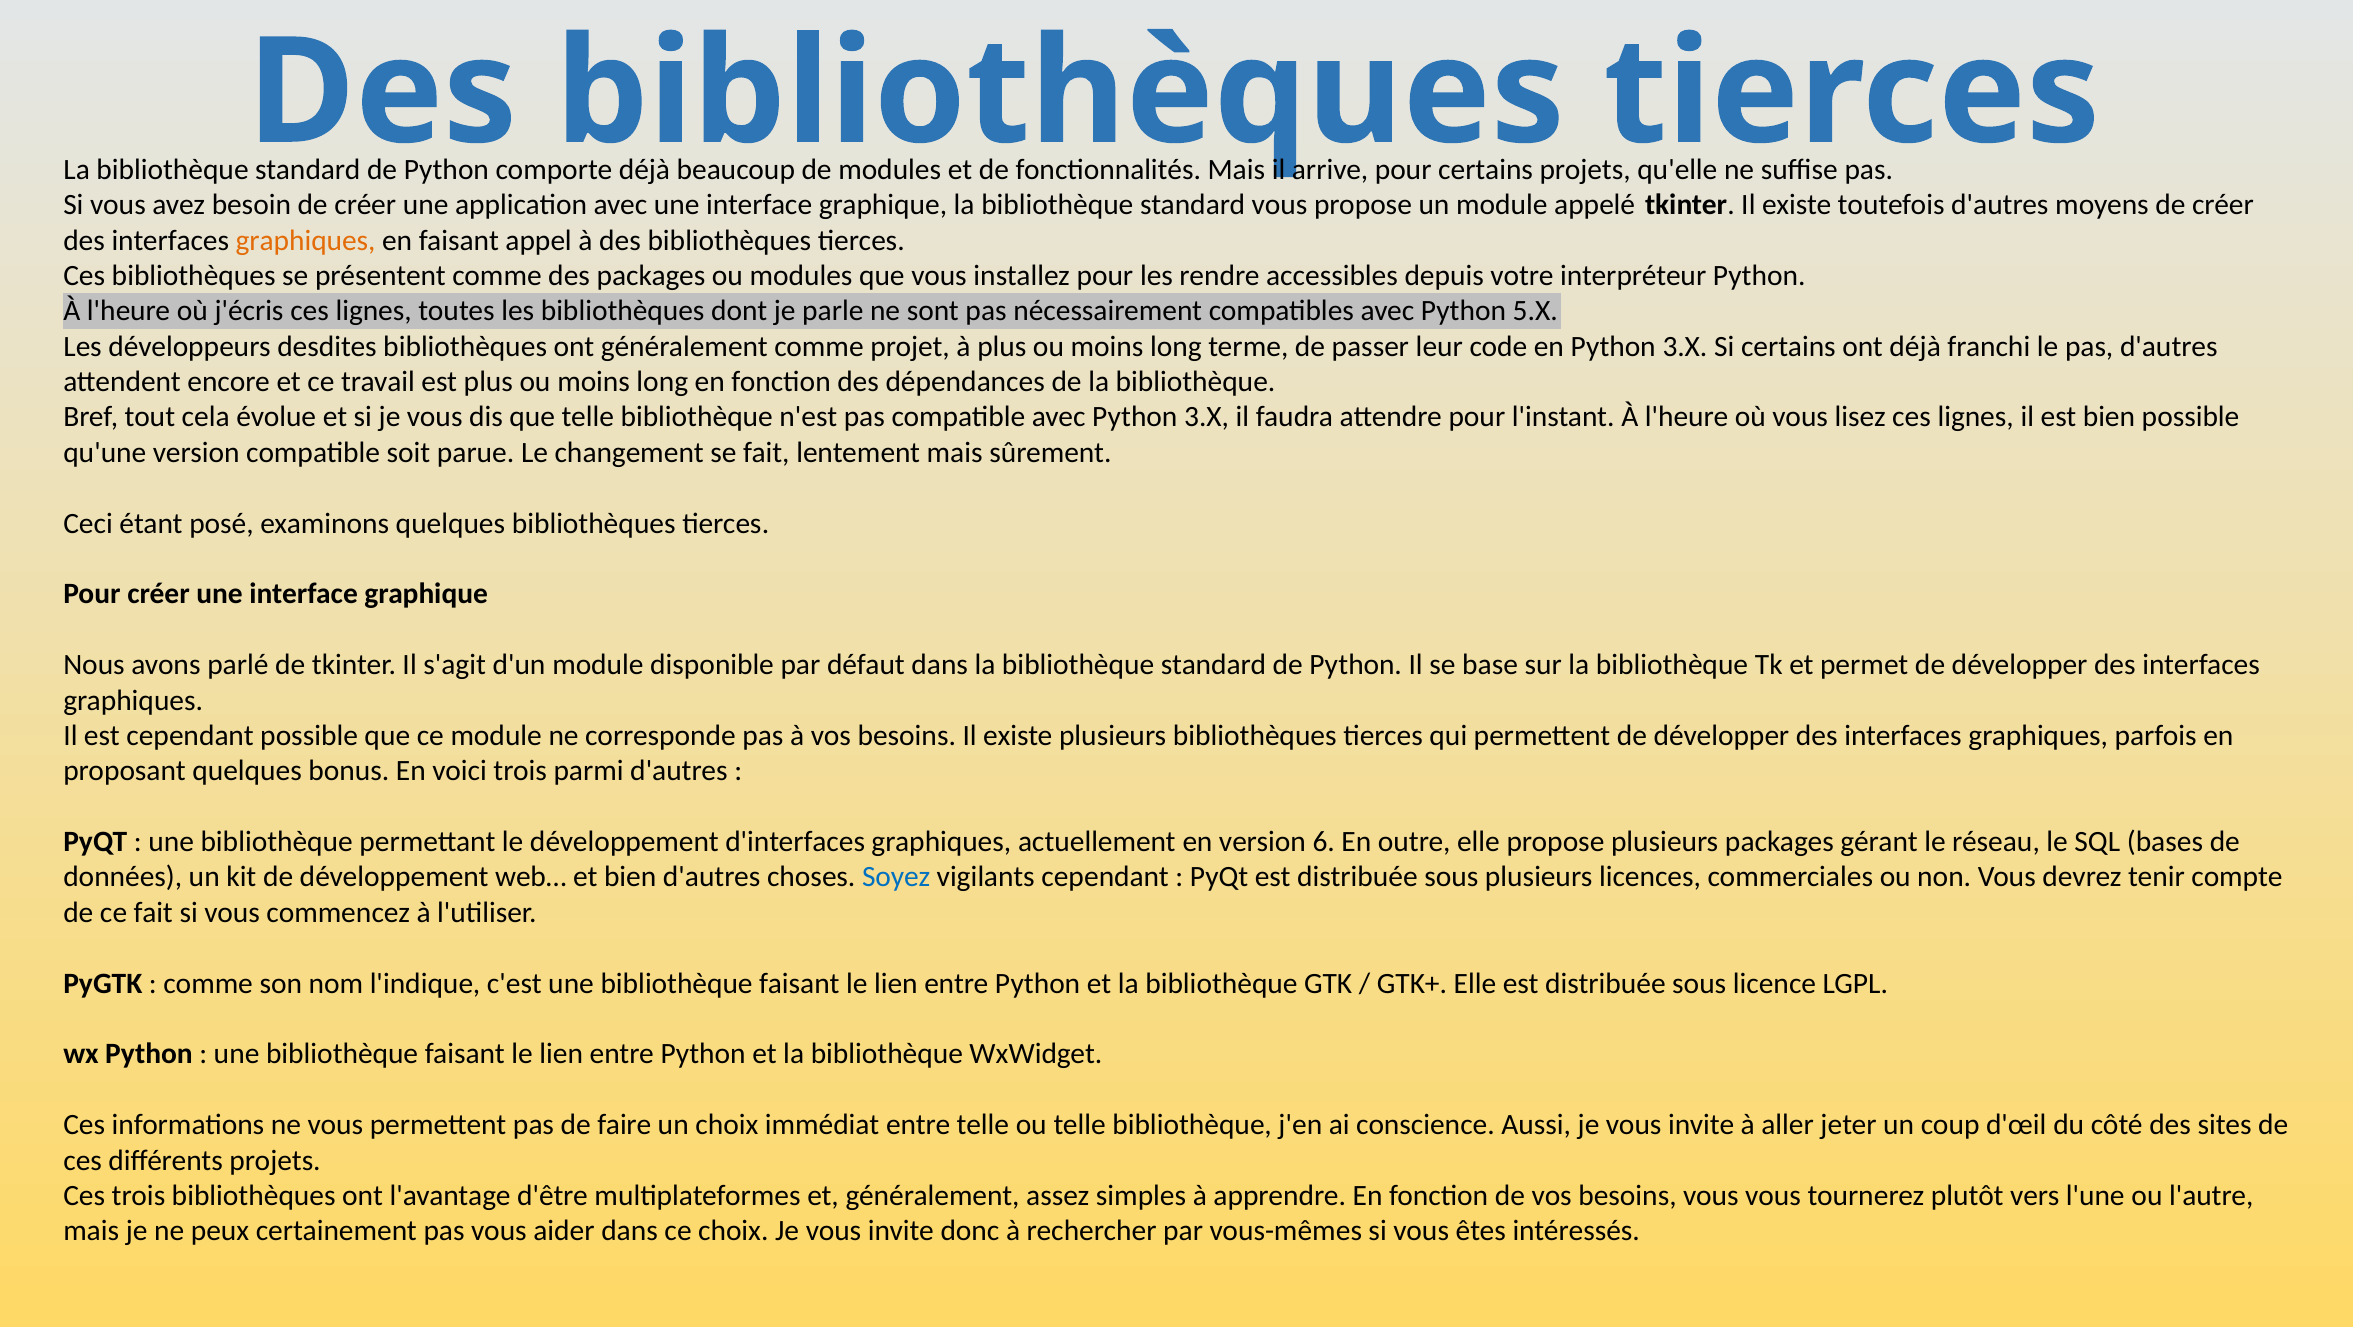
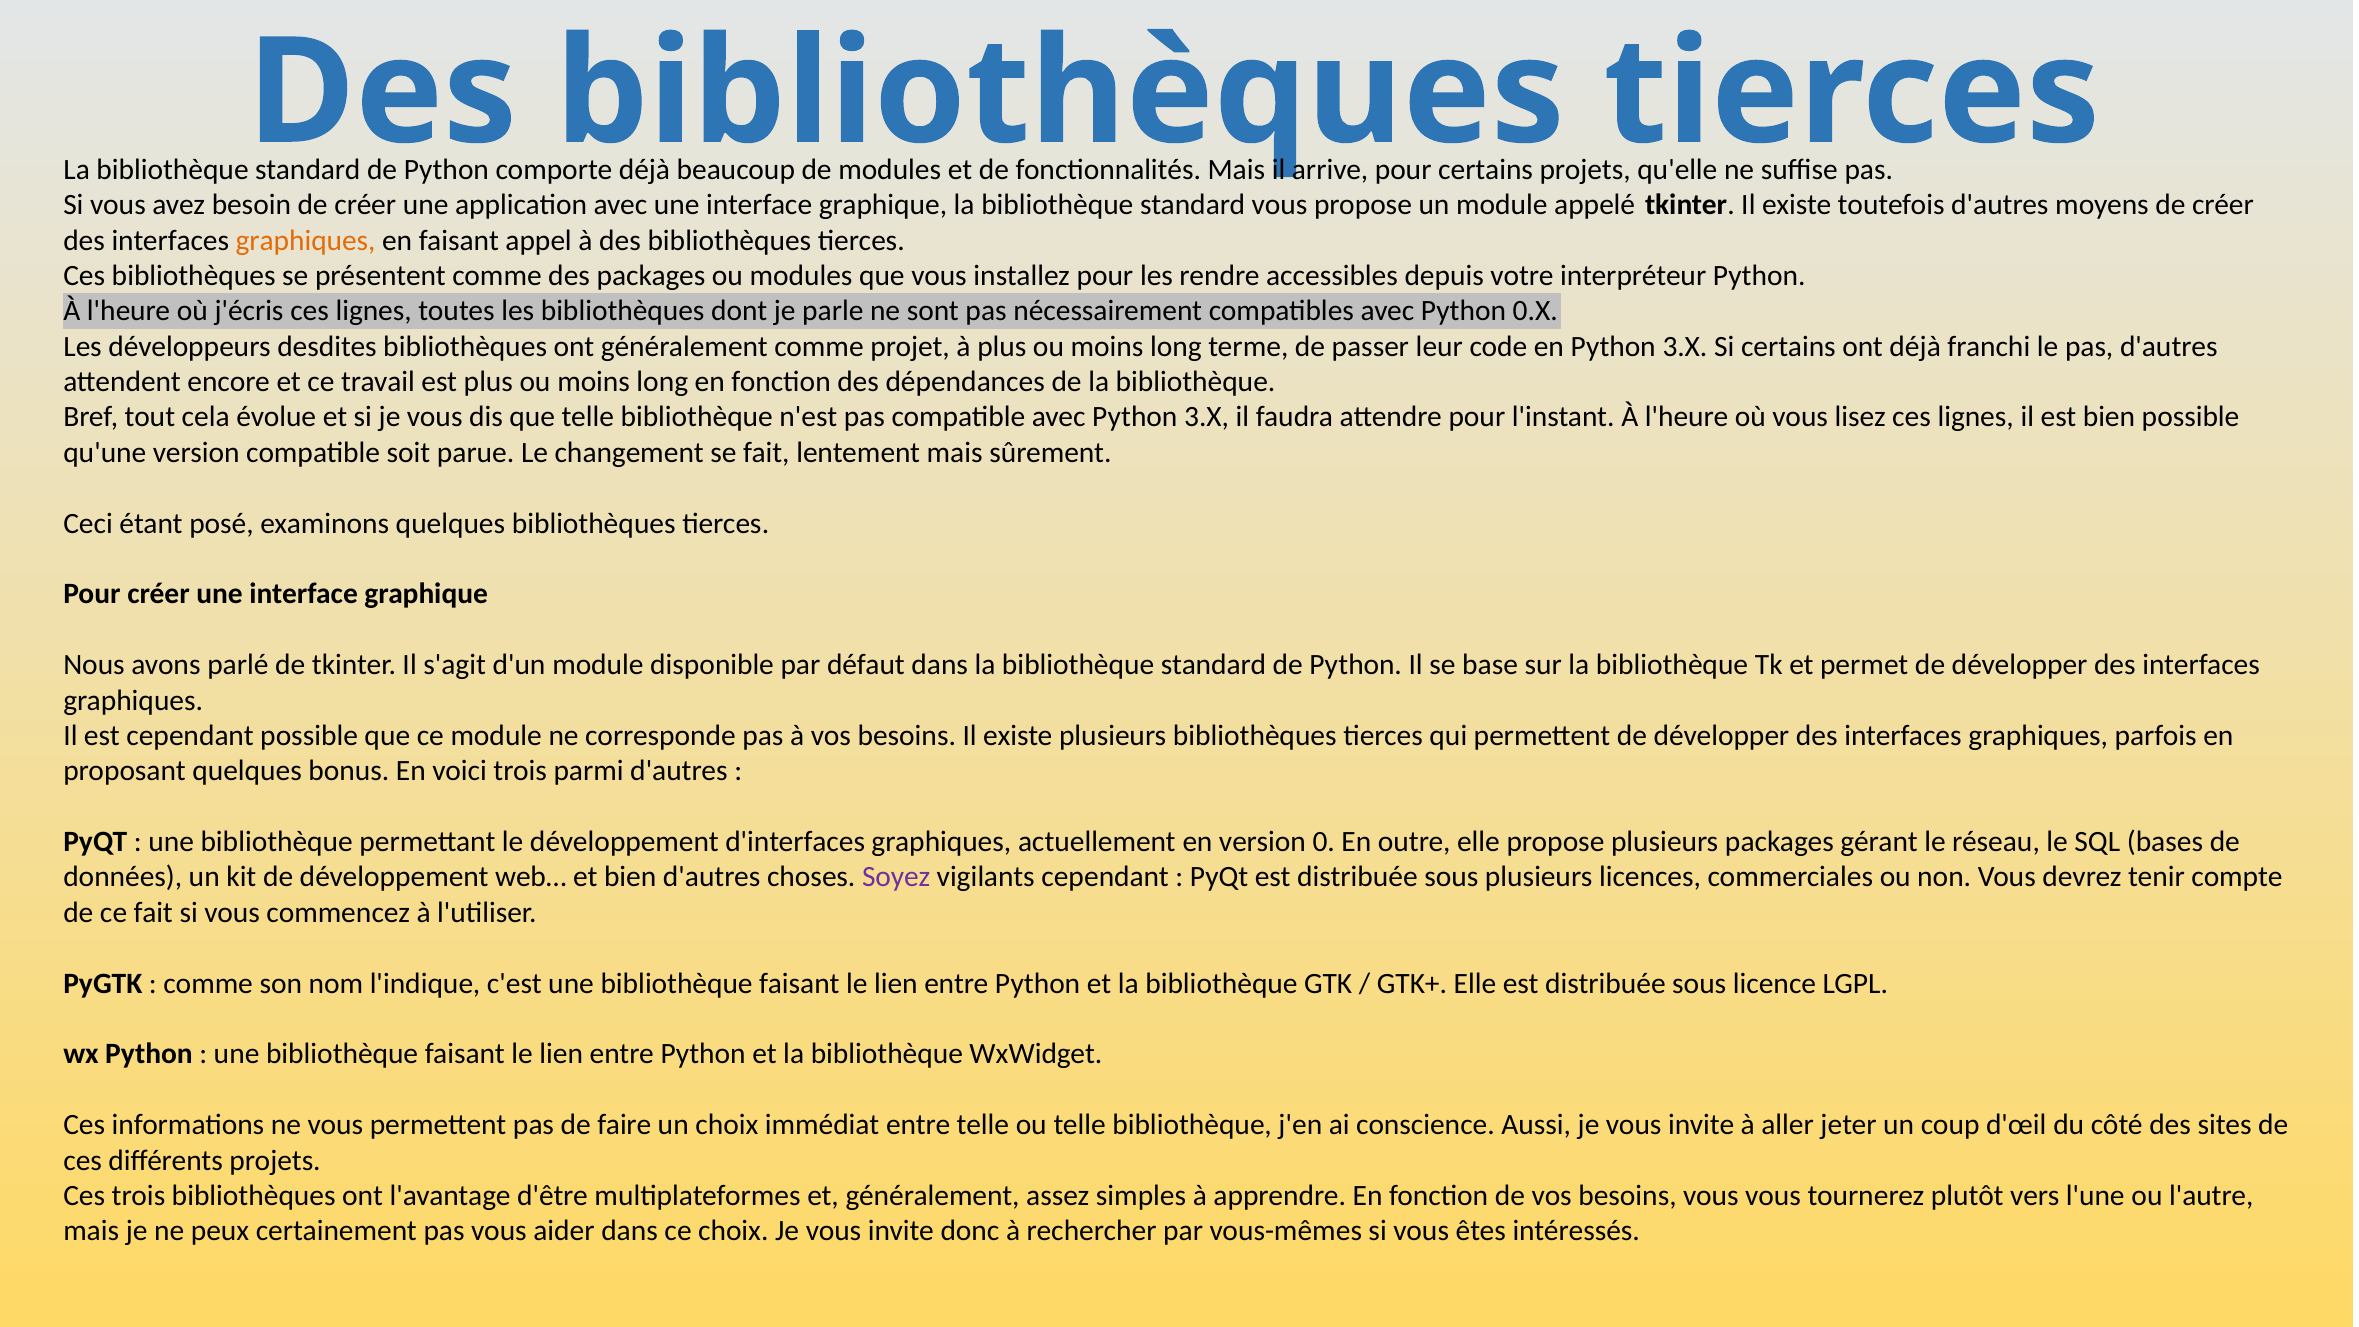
5.X: 5.X -> 0.X (1535, 311)
6: 6 -> 0 (1324, 842)
Soyez colour: blue -> purple (896, 877)
